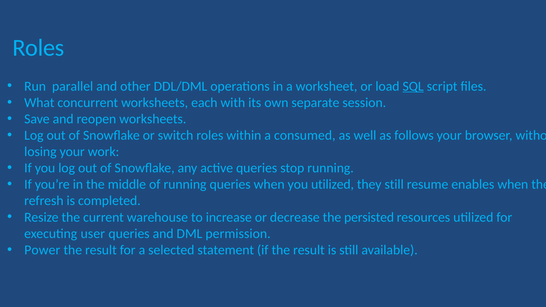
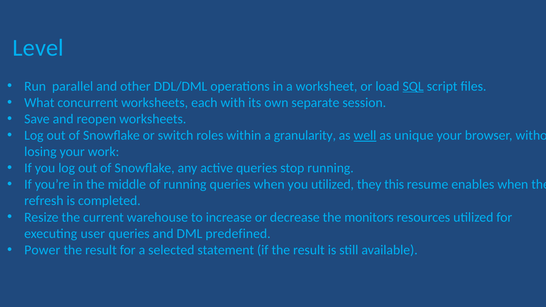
Roles: Roles -> Level (38, 48)
consumed: consumed -> granularity (305, 135)
well underline: none -> present (365, 135)
follows: follows -> unique (414, 135)
they still: still -> this (394, 185)
persisted: persisted -> monitors (369, 217)
permission: permission -> predefined (238, 234)
